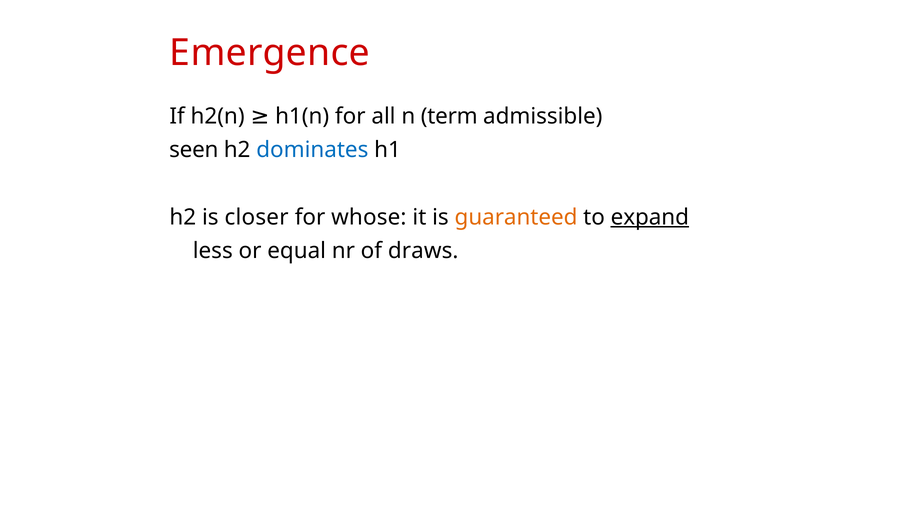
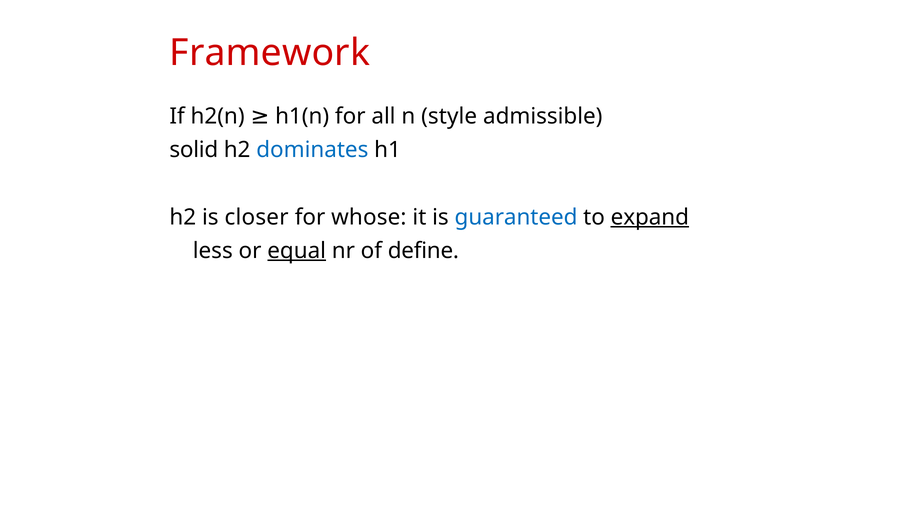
Emergence: Emergence -> Framework (270, 53)
term: term -> style (449, 116)
seen: seen -> solid (194, 150)
guaranteed colour: orange -> blue (516, 217)
equal underline: none -> present (297, 251)
draws: draws -> define (423, 251)
